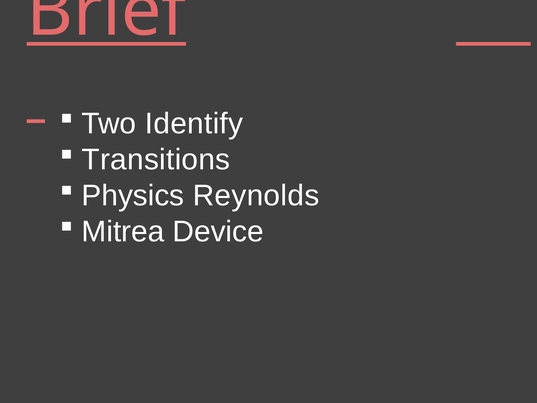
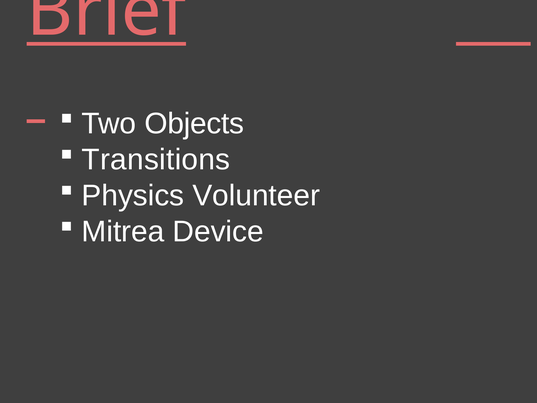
Identify: Identify -> Objects (194, 124)
Reynolds: Reynolds -> Volunteer (256, 196)
